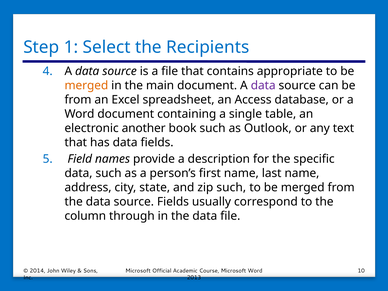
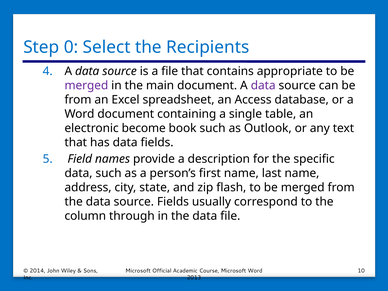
1: 1 -> 0 (71, 47)
merged colour: orange -> purple (86, 86)
another: another -> become (144, 128)
zip such: such -> flash (231, 187)
